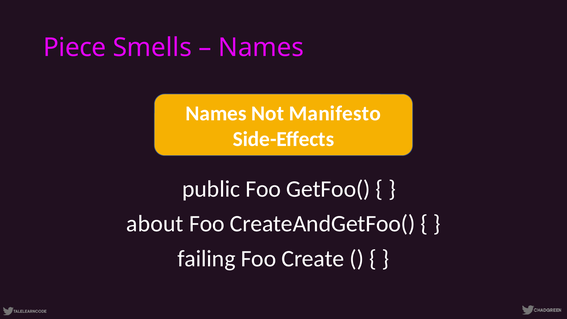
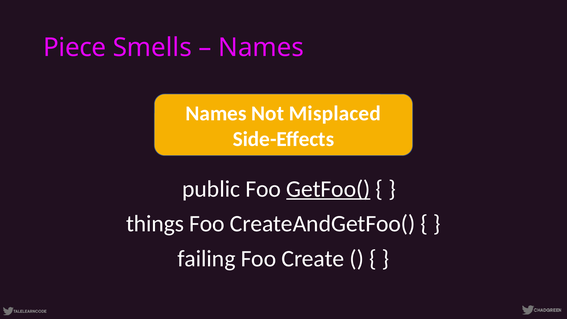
Manifesto: Manifesto -> Misplaced (335, 113)
GetFoo( underline: none -> present (328, 189)
about: about -> things (155, 224)
